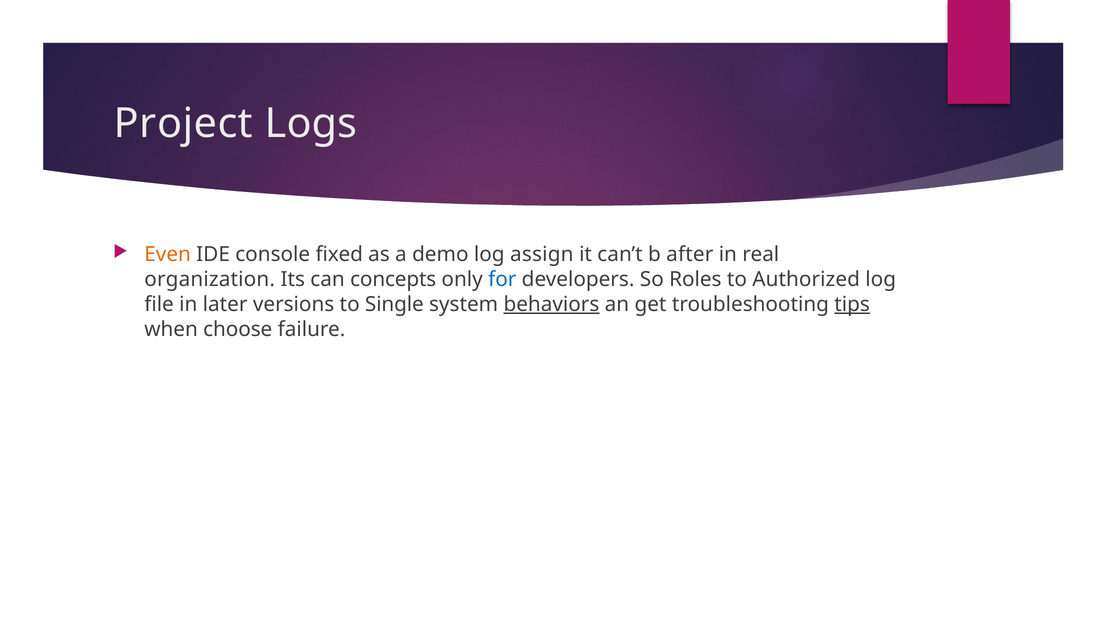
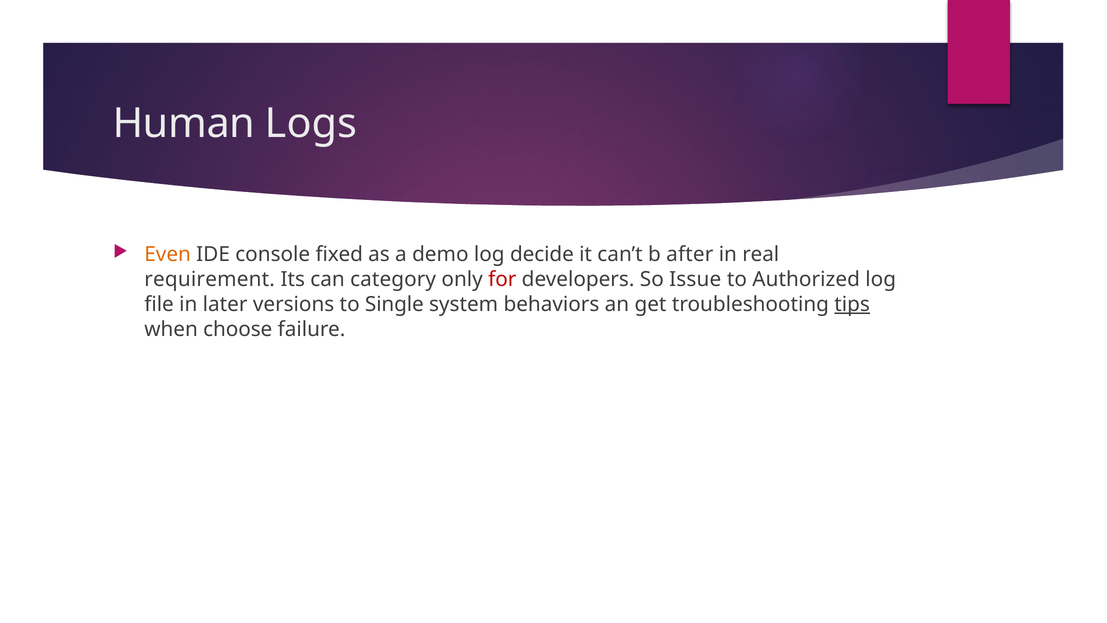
Project: Project -> Human (184, 123)
assign: assign -> decide (542, 254)
organization: organization -> requirement (210, 279)
concepts: concepts -> category (393, 279)
for colour: blue -> red (502, 279)
Roles: Roles -> Issue (695, 279)
behaviors underline: present -> none (551, 304)
